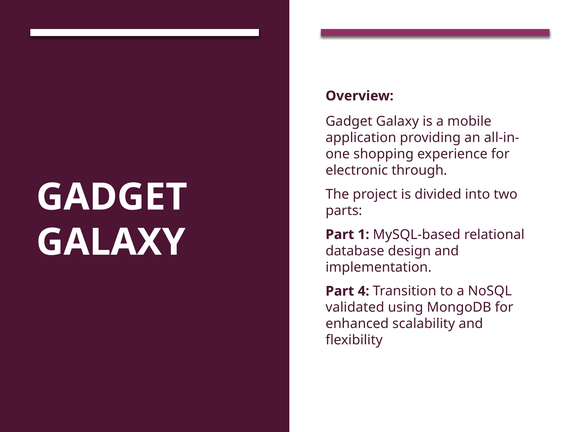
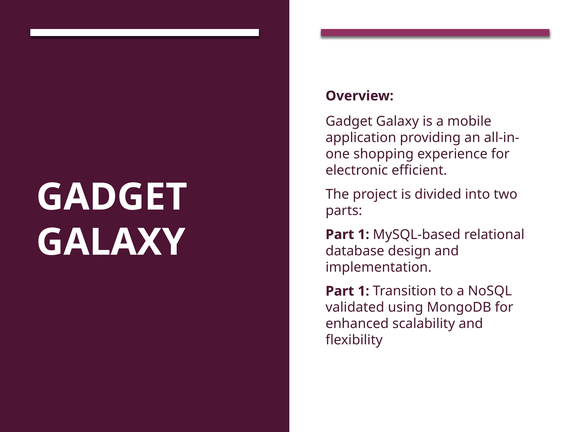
through: through -> efficient (419, 171)
4: 4 -> 1 (364, 292)
